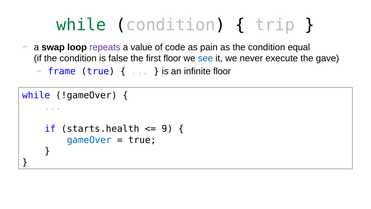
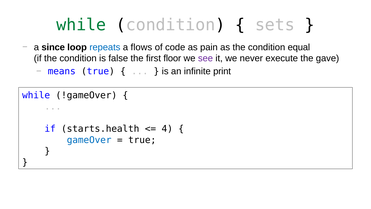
trip: trip -> sets (275, 25)
swap: swap -> since (53, 47)
repeats colour: purple -> blue (105, 47)
value: value -> flows (141, 47)
see colour: blue -> purple (205, 58)
frame: frame -> means (62, 71)
infinite floor: floor -> print (222, 71)
9: 9 -> 4 (167, 129)
